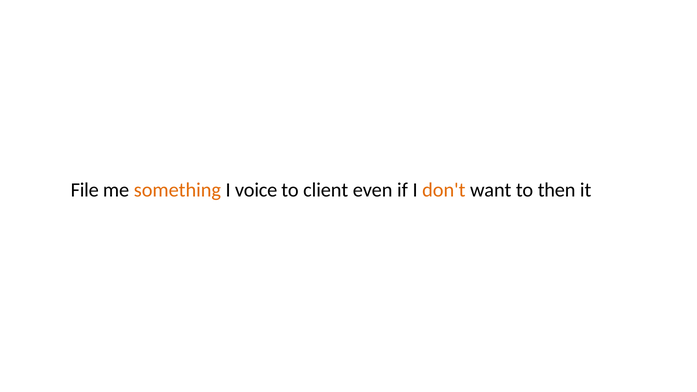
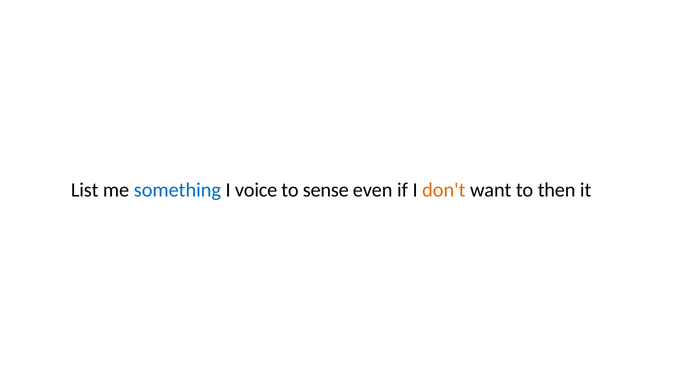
File: File -> List (85, 190)
something colour: orange -> blue (177, 190)
client: client -> sense (326, 190)
